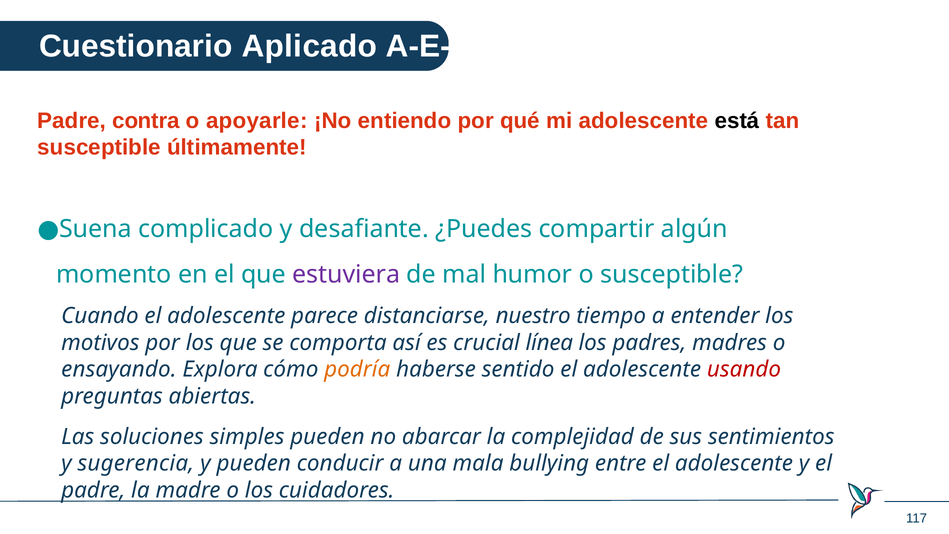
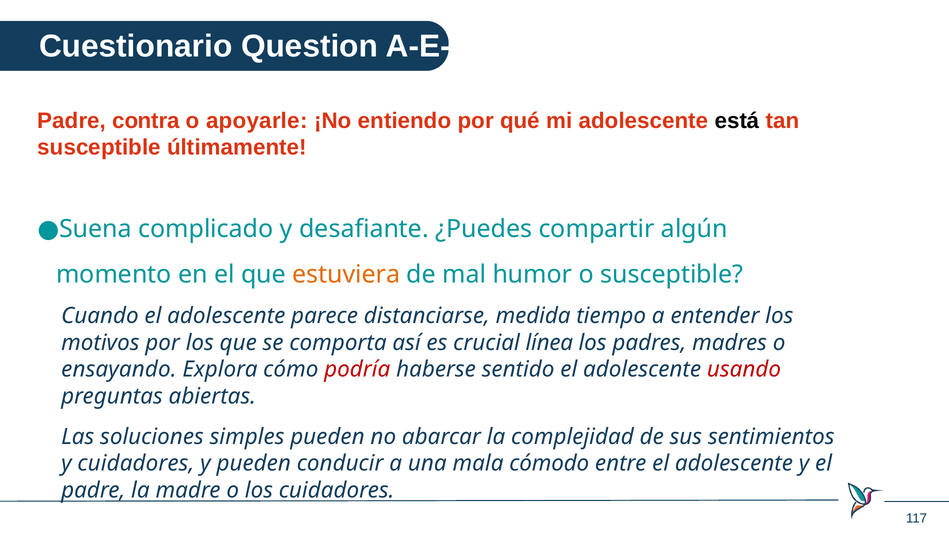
Aplicado: Aplicado -> Question (310, 46)
estuviera colour: purple -> orange (346, 274)
nuestro: nuestro -> medida (533, 316)
podría colour: orange -> red (357, 369)
y sugerencia: sugerencia -> cuidadores (136, 463)
bullying: bullying -> cómodo (549, 463)
